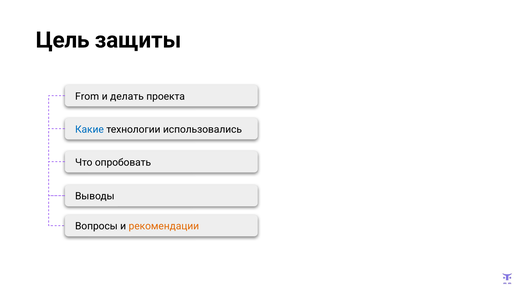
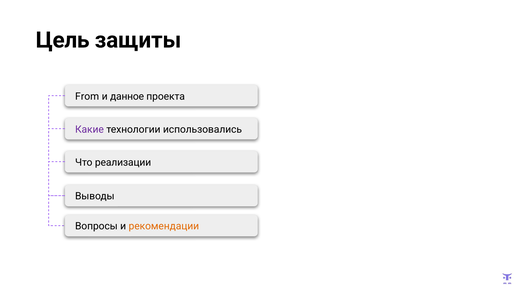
делать: делать -> данное (127, 96)
Какие colour: blue -> purple (89, 129)
опробовать: опробовать -> реализации (123, 162)
